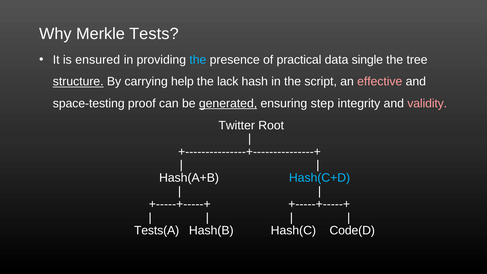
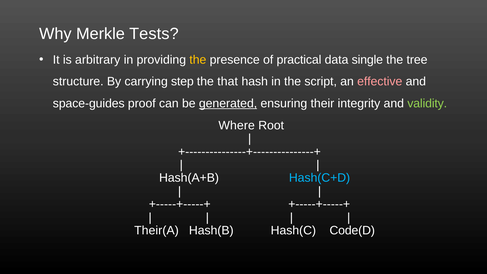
ensured: ensured -> arbitrary (98, 60)
the colour: light blue -> yellow (198, 60)
structure underline: present -> none (78, 82)
help: help -> step (182, 82)
lack: lack -> that (228, 82)
space-testing: space-testing -> space-guides (89, 104)
step: step -> their (322, 104)
validity colour: pink -> light green (427, 104)
Twitter: Twitter -> Where (237, 125)
Tests(A: Tests(A -> Their(A (156, 231)
